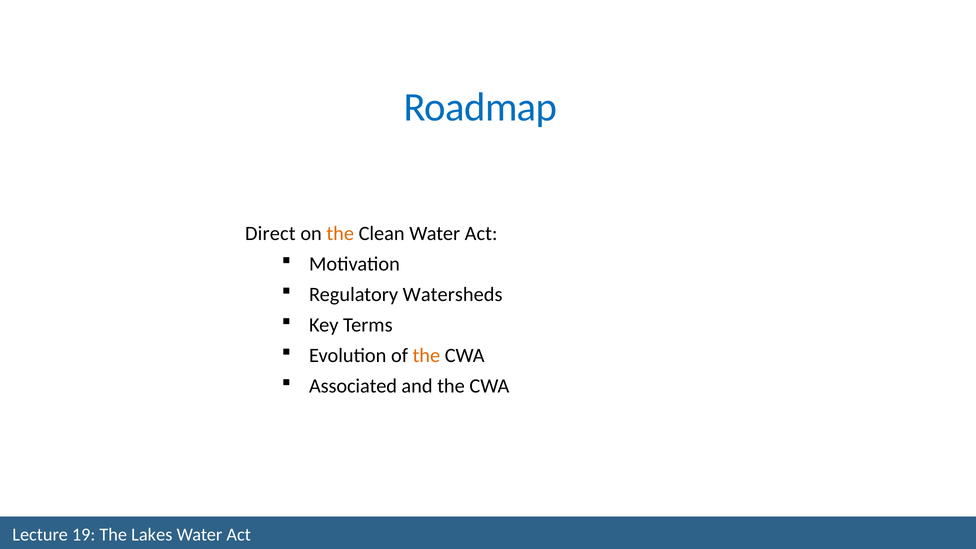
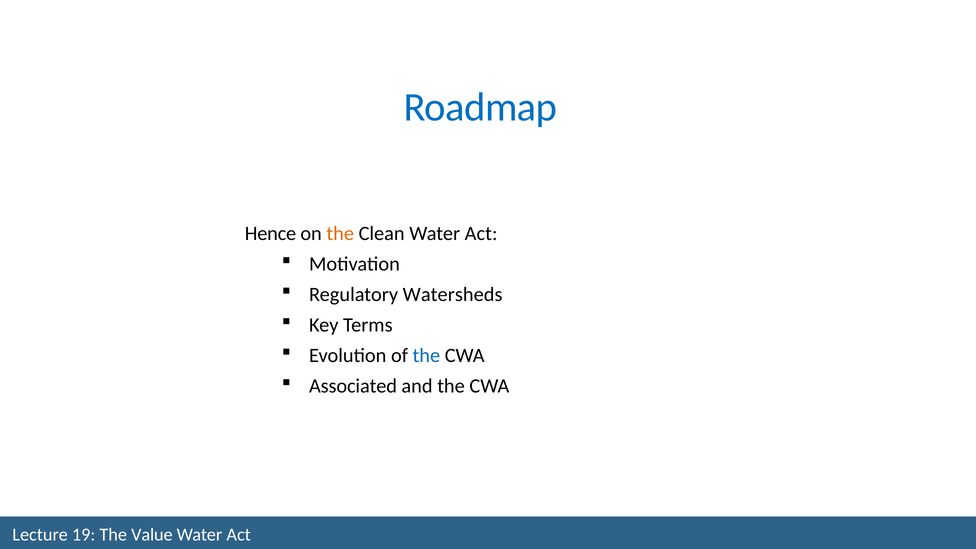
Direct: Direct -> Hence (271, 234)
the colour: orange -> blue (426, 356)
Lakes: Lakes -> Value (152, 535)
